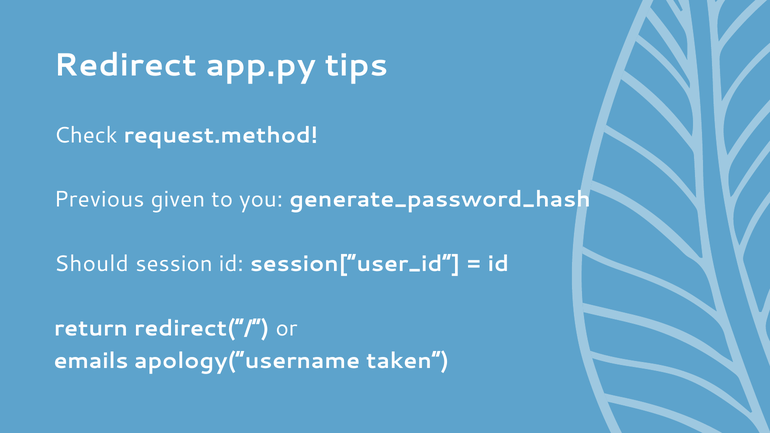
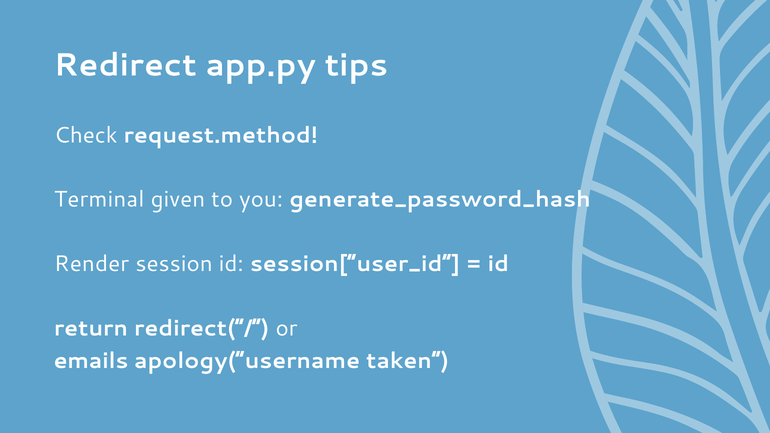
Previous: Previous -> Terminal (99, 200)
Should: Should -> Render (92, 264)
